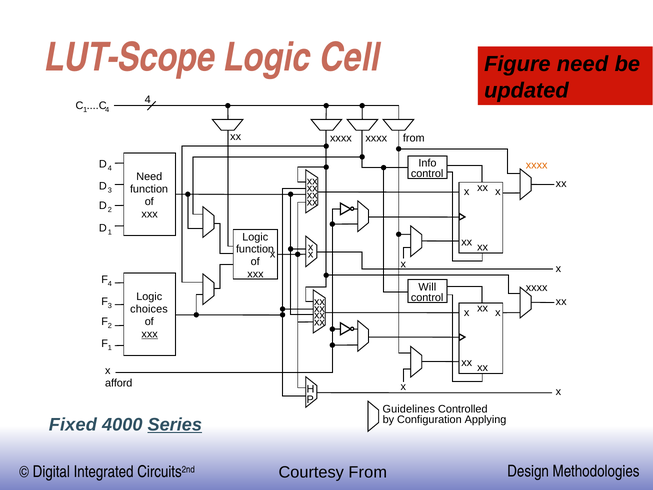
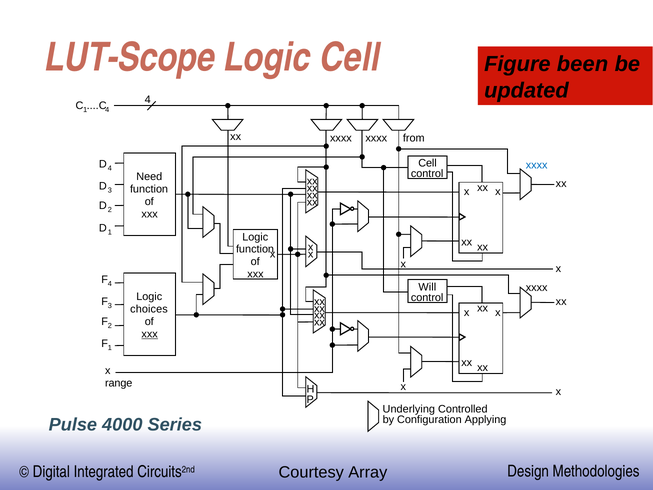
Figure need: need -> been (582, 64)
Info: Info -> Cell (427, 163)
xxxx colour: orange -> blue (537, 165)
afford: afford -> range (119, 383)
Guidelines: Guidelines -> Underlying (409, 409)
Fixed: Fixed -> Pulse (73, 424)
Series underline: present -> none (175, 424)
Courtesy From: From -> Array (368, 472)
